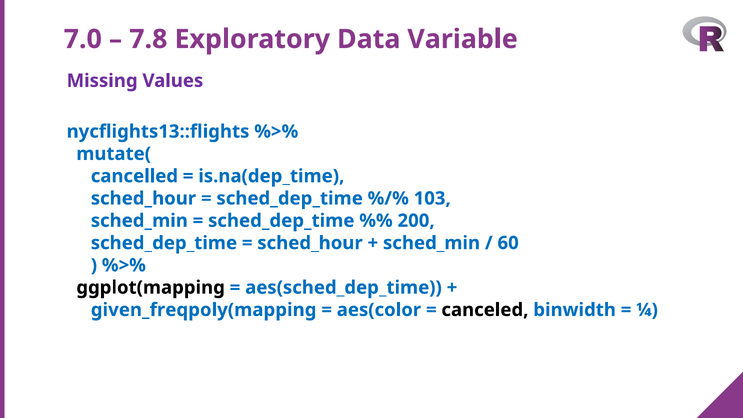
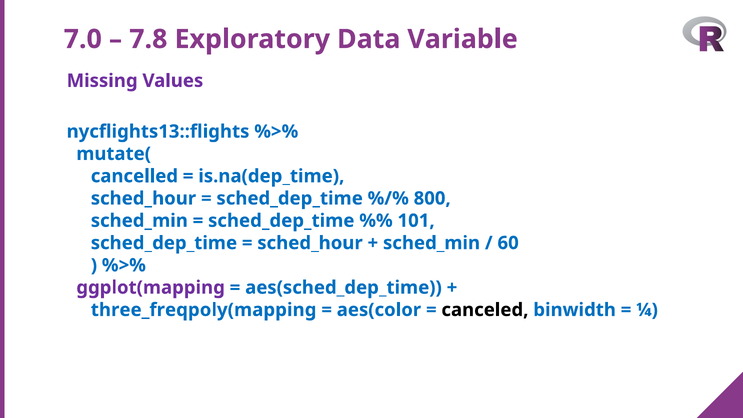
103: 103 -> 800 (432, 198)
200: 200 -> 101 (416, 221)
ggplot(mapping colour: black -> purple (151, 288)
given_freqpoly(mapping: given_freqpoly(mapping -> three_freqpoly(mapping (204, 310)
